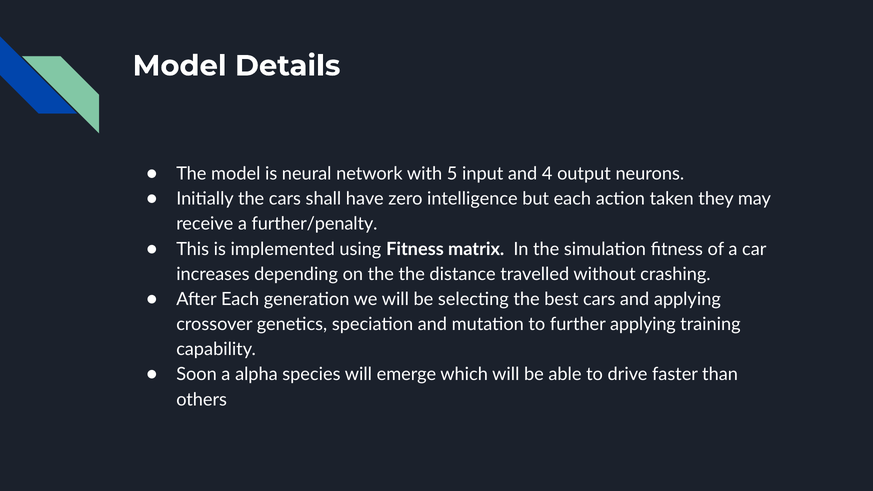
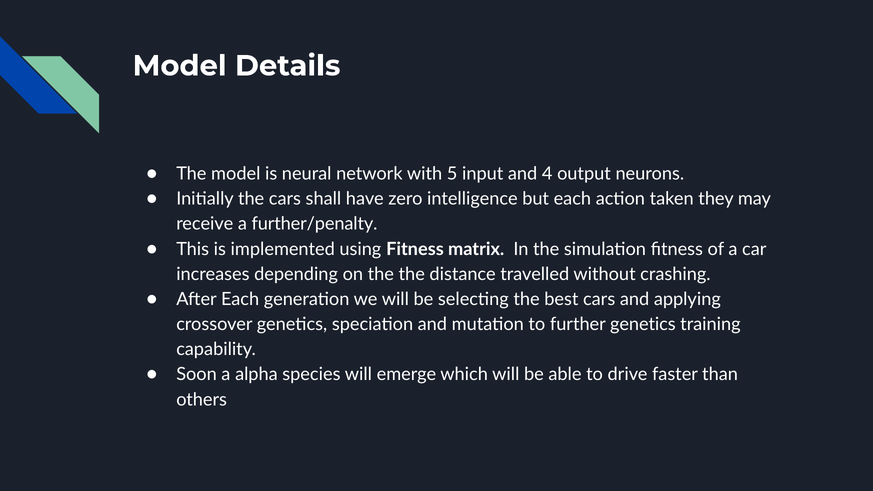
further applying: applying -> genetics (643, 324)
